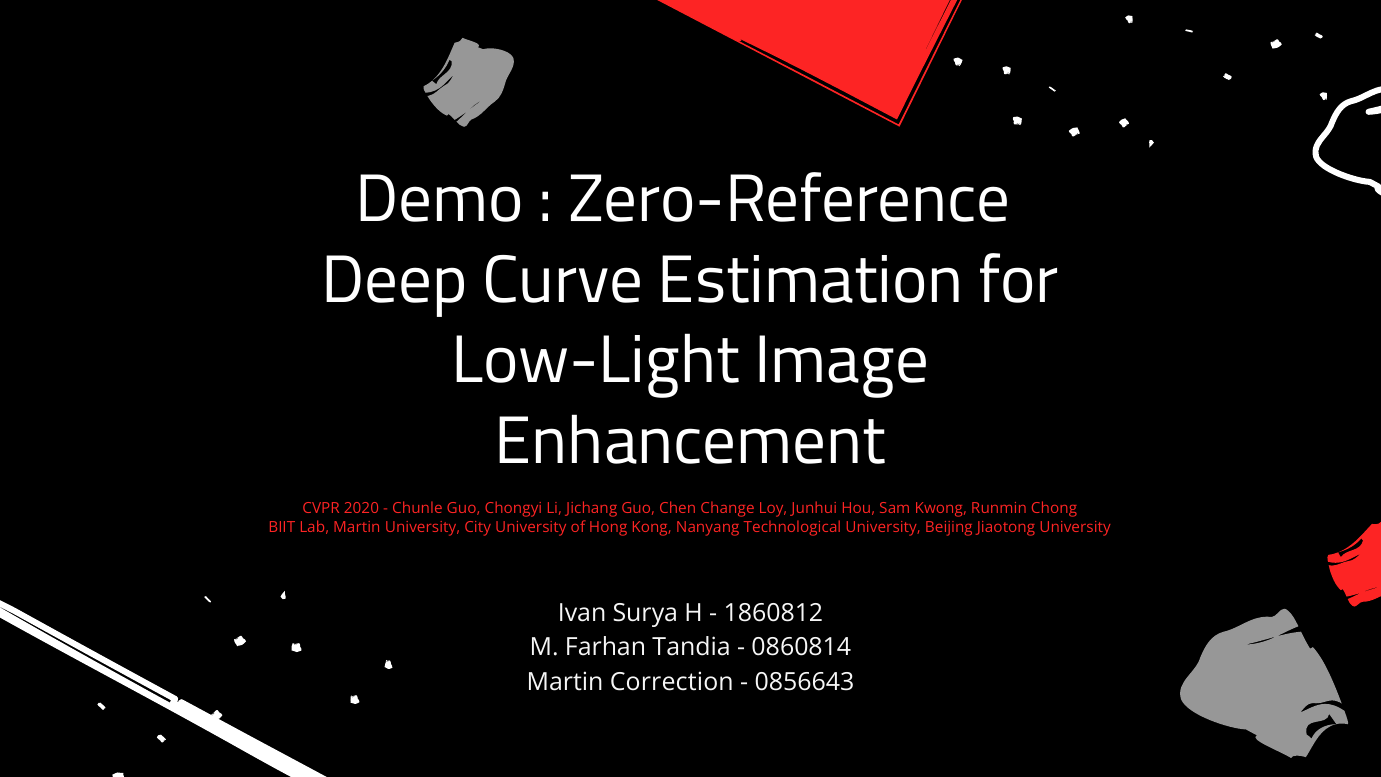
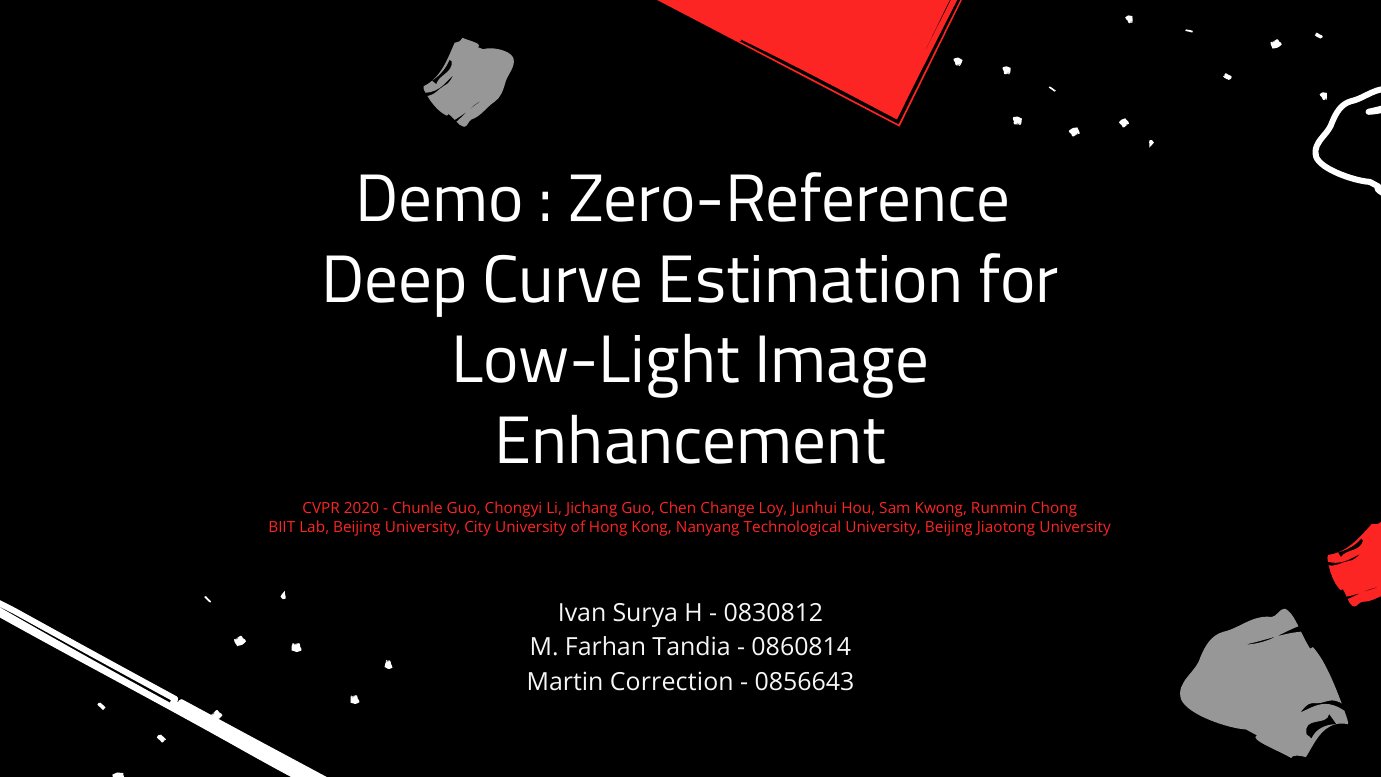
Lab Martin: Martin -> Beijing (357, 527)
1860812: 1860812 -> 0830812 (773, 613)
